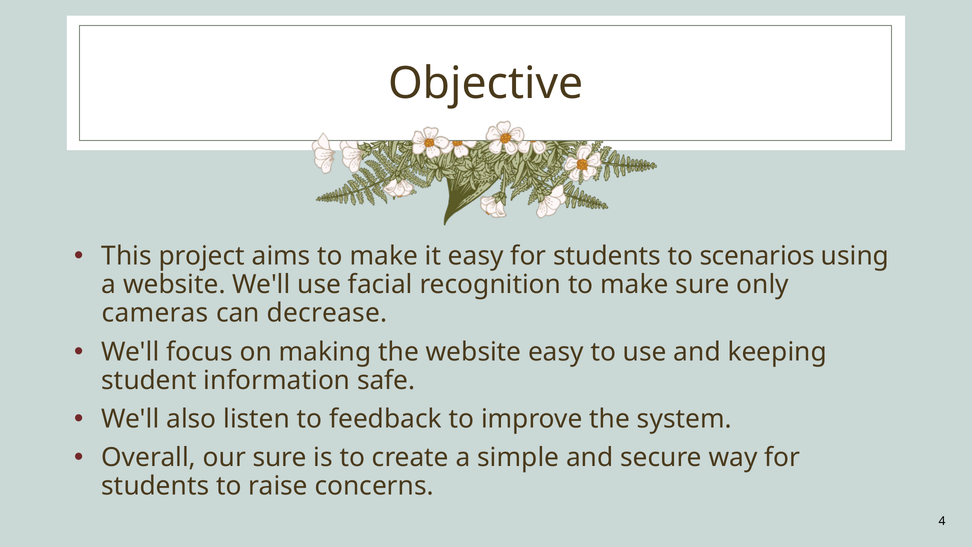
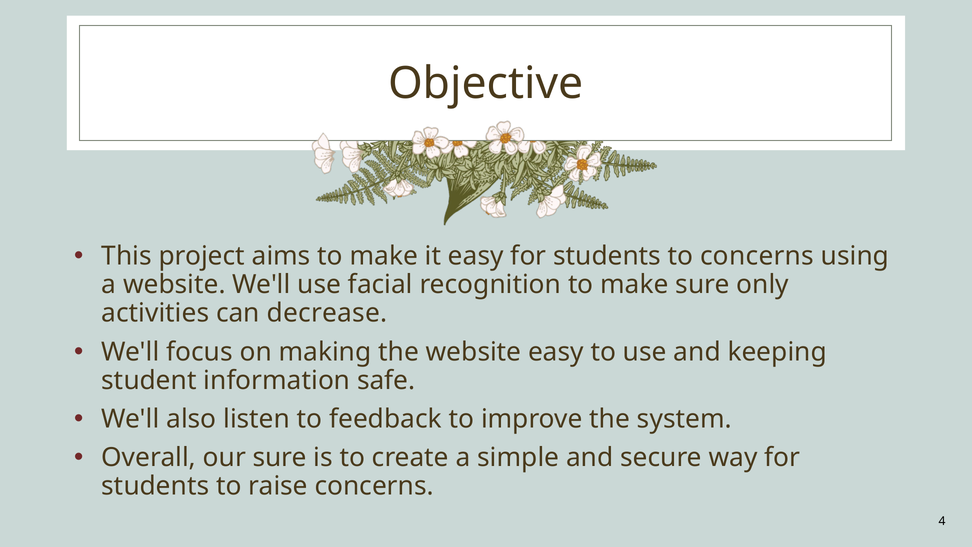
to scenarios: scenarios -> concerns (757, 256)
cameras: cameras -> activities (155, 313)
